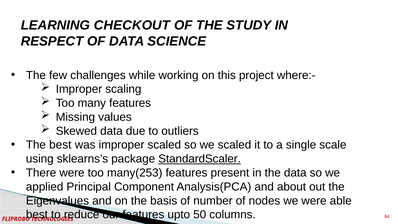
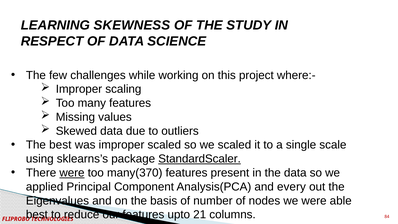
CHECKOUT: CHECKOUT -> SKEWNESS (132, 25)
were underline: none -> present (72, 173)
many(253: many(253 -> many(370 (135, 173)
about: about -> every (291, 187)
50: 50 -> 21 (200, 215)
